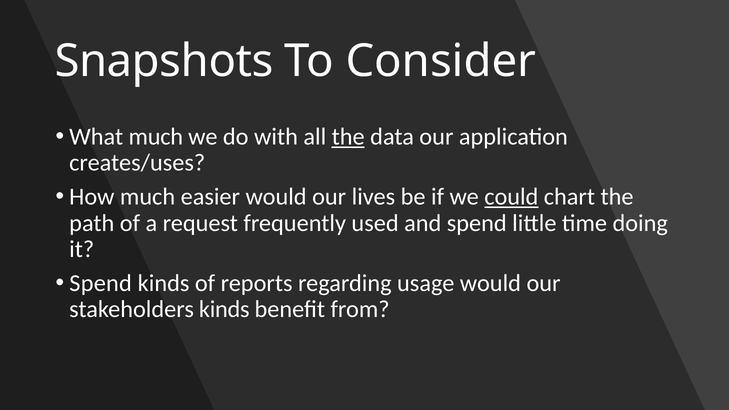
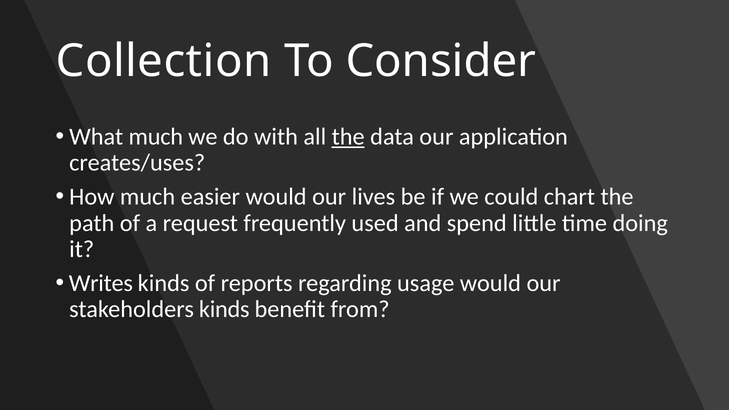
Snapshots: Snapshots -> Collection (164, 61)
could underline: present -> none (511, 197)
Spend: Spend -> Writes (101, 283)
